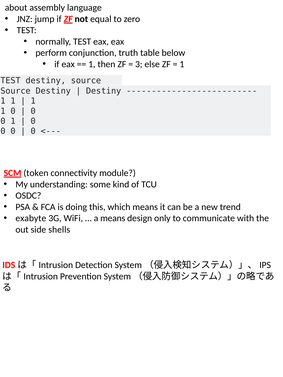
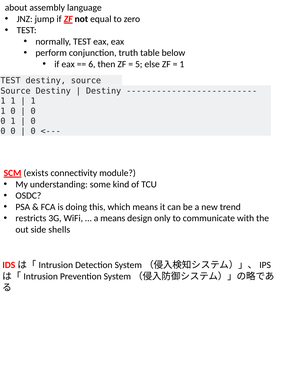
1: 1 -> 6 (92, 64)
3: 3 -> 5 (139, 64)
token: token -> exists (36, 173)
exabyte: exabyte -> restricts (31, 218)
